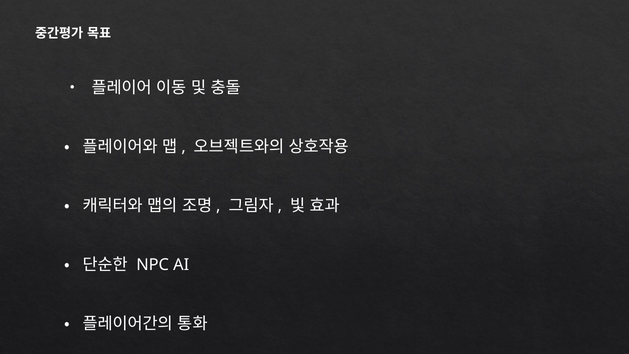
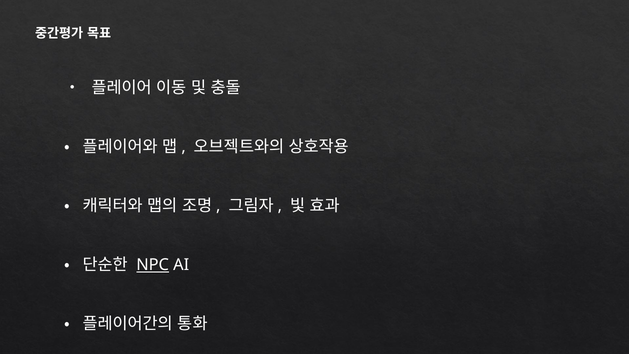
NPC underline: none -> present (153, 265)
